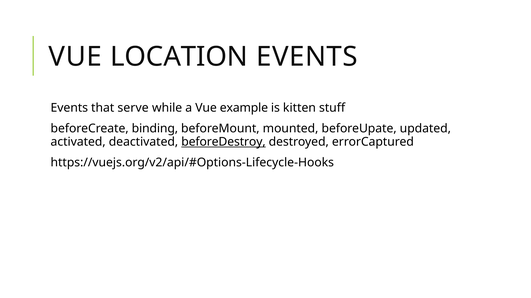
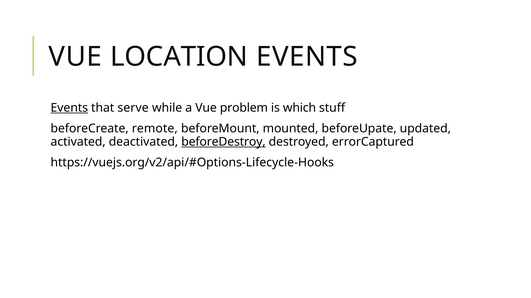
Events underline: none -> present (69, 108)
example: example -> problem (244, 108)
kitten: kitten -> which (300, 108)
binding: binding -> remote (155, 129)
